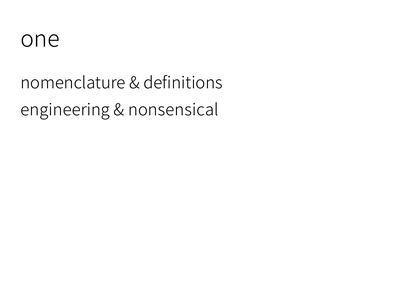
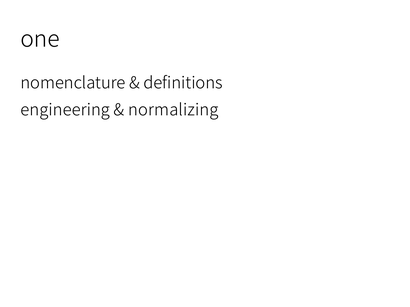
nonsensical: nonsensical -> normalizing (173, 110)
